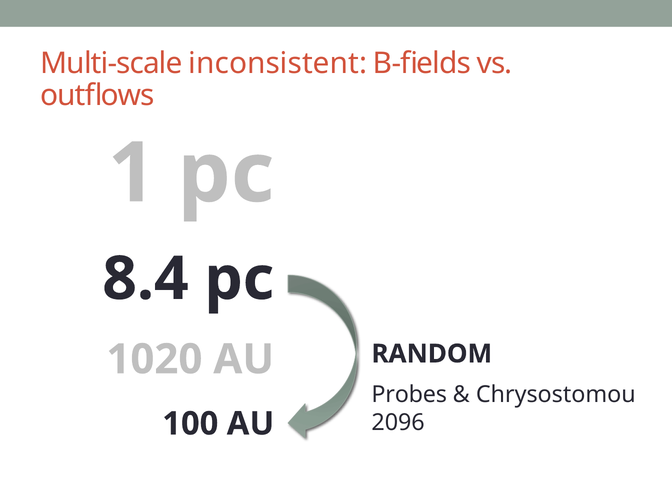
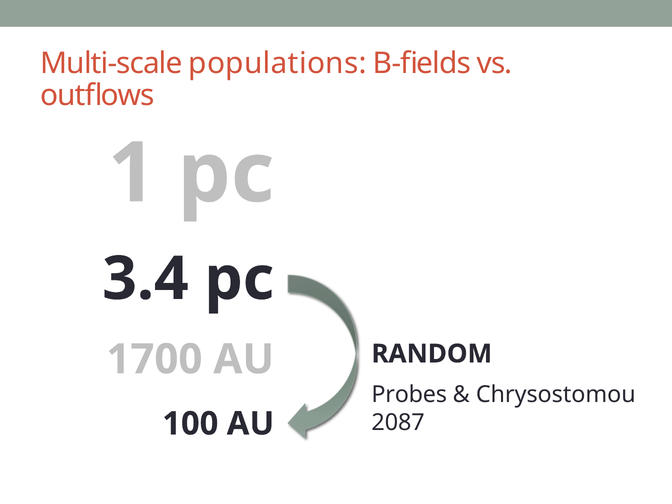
inconsistent: inconsistent -> populations (278, 63)
8.4: 8.4 -> 3.4 (145, 279)
1020: 1020 -> 1700 (154, 359)
2096: 2096 -> 2087 (398, 422)
